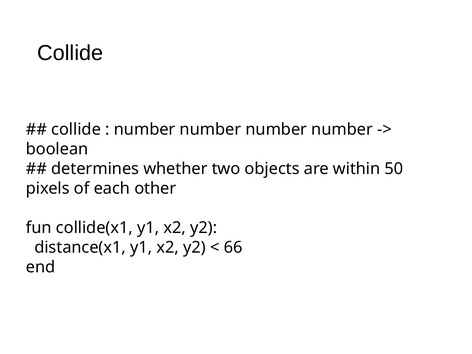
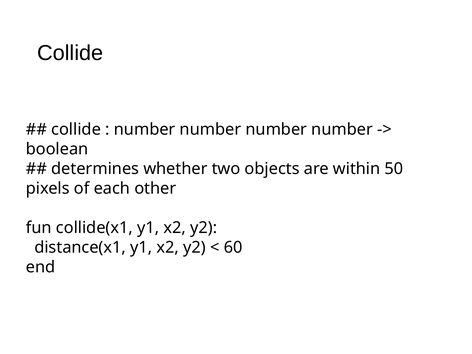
66: 66 -> 60 (233, 247)
